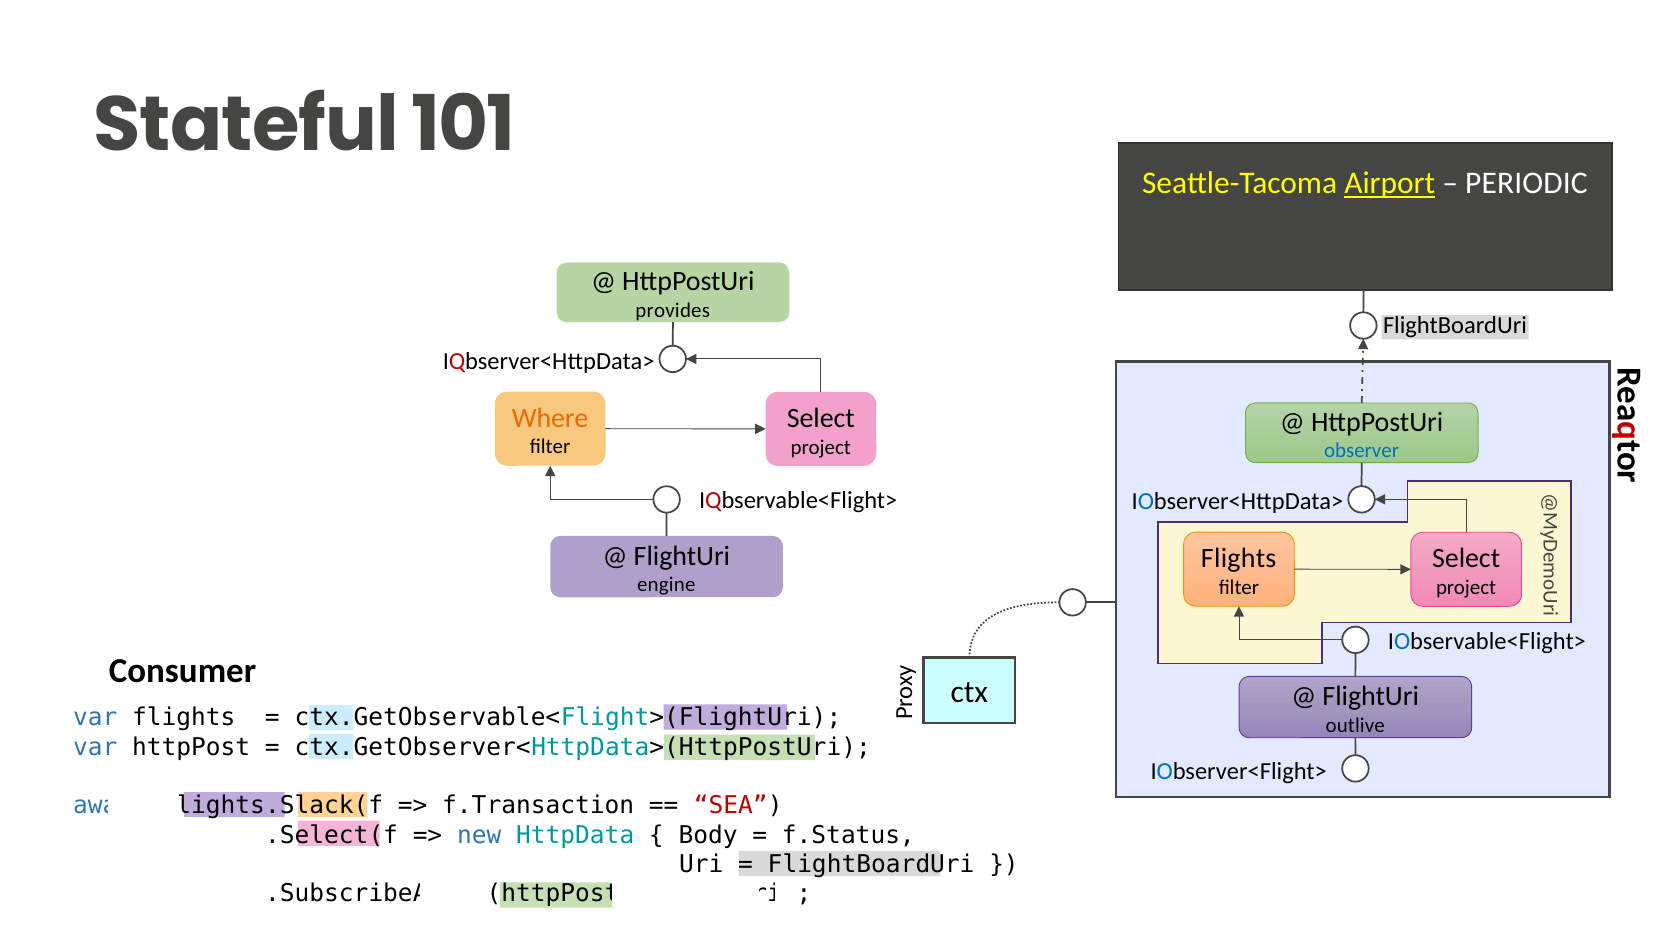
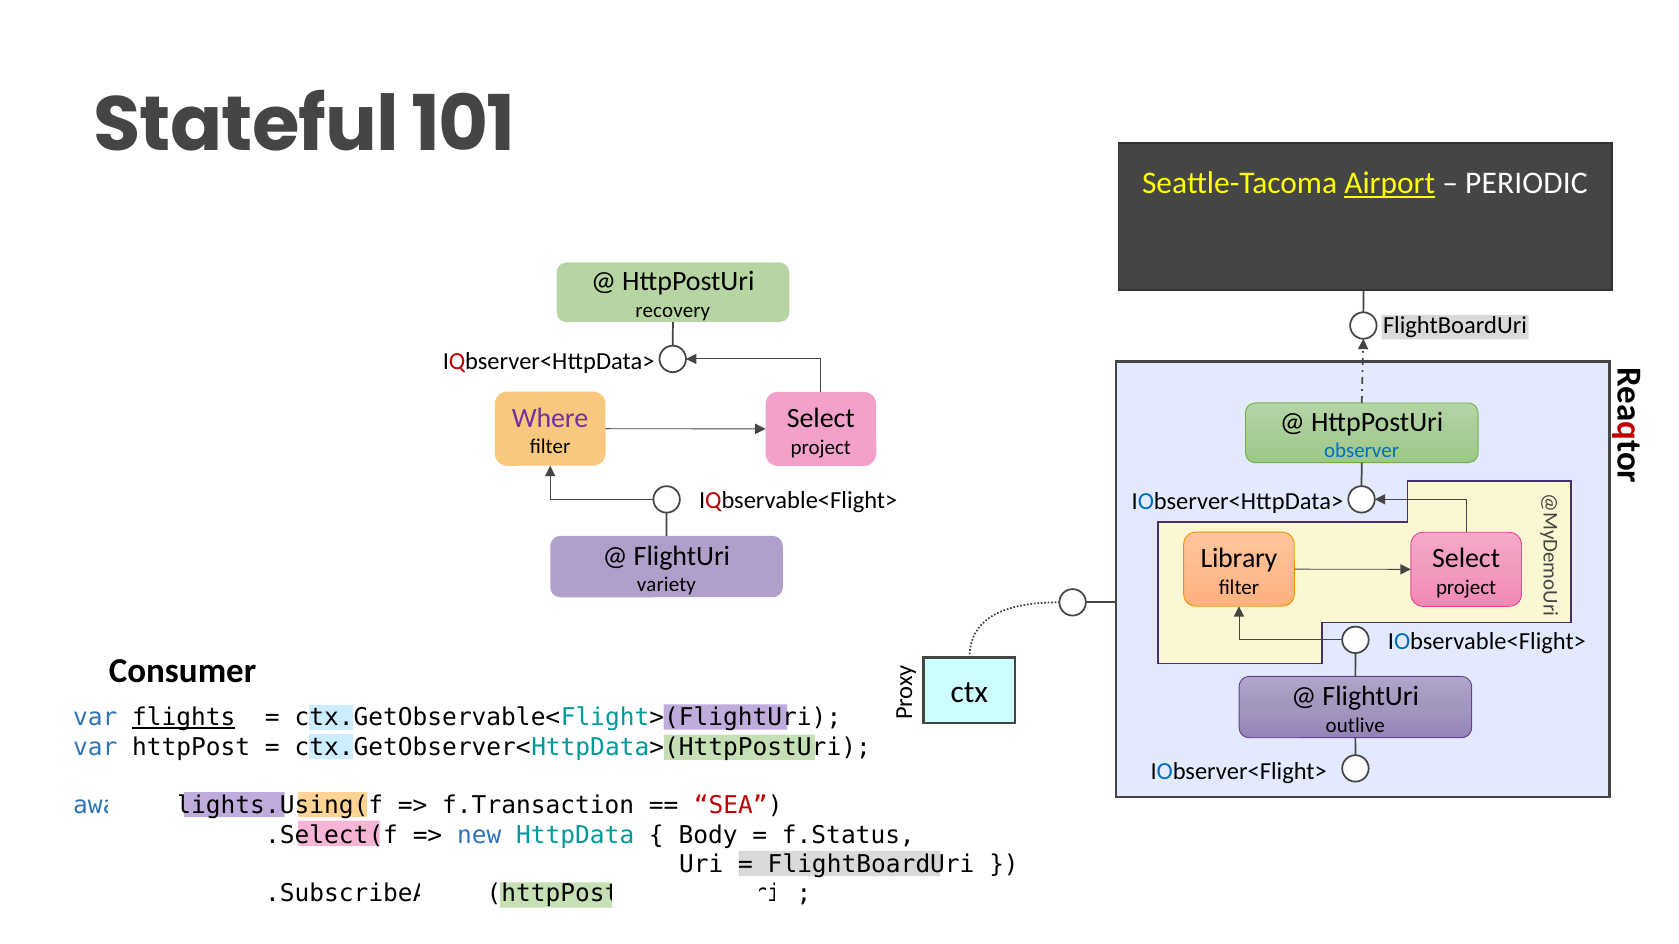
provides: provides -> recovery (673, 311)
Where colour: orange -> purple (550, 418)
Flights: Flights -> Library (1239, 559)
engine: engine -> variety (666, 585)
flights underline: none -> present (184, 718)
flights.Slack(f: flights.Slack(f -> flights.Using(f (272, 806)
